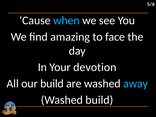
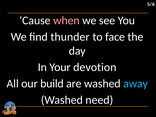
when colour: light blue -> pink (66, 20)
amazing: amazing -> thunder (70, 37)
Washed build: build -> need (99, 100)
